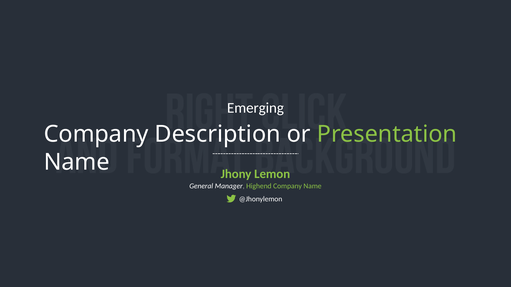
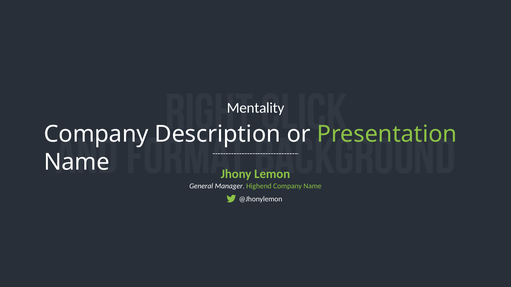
Emerging: Emerging -> Mentality (256, 108)
